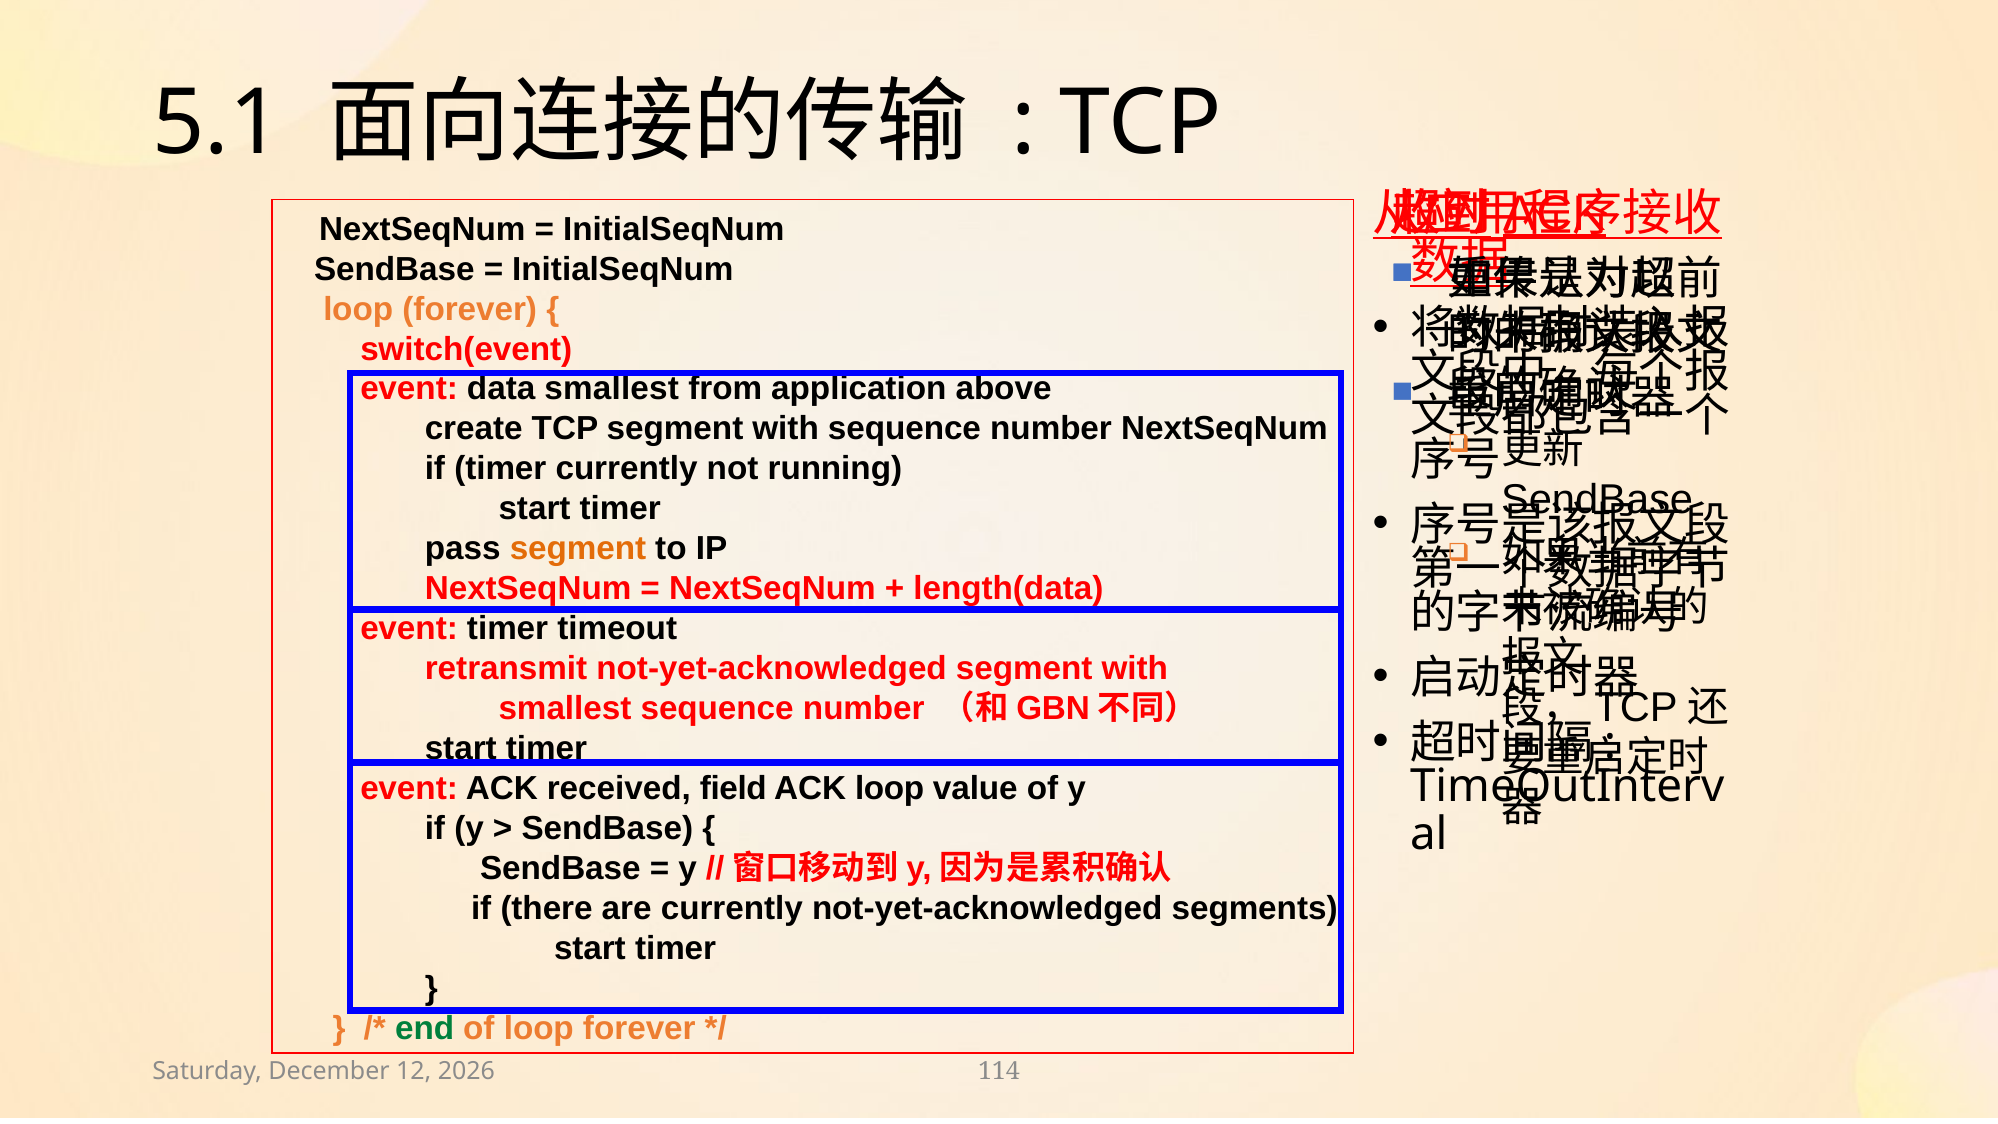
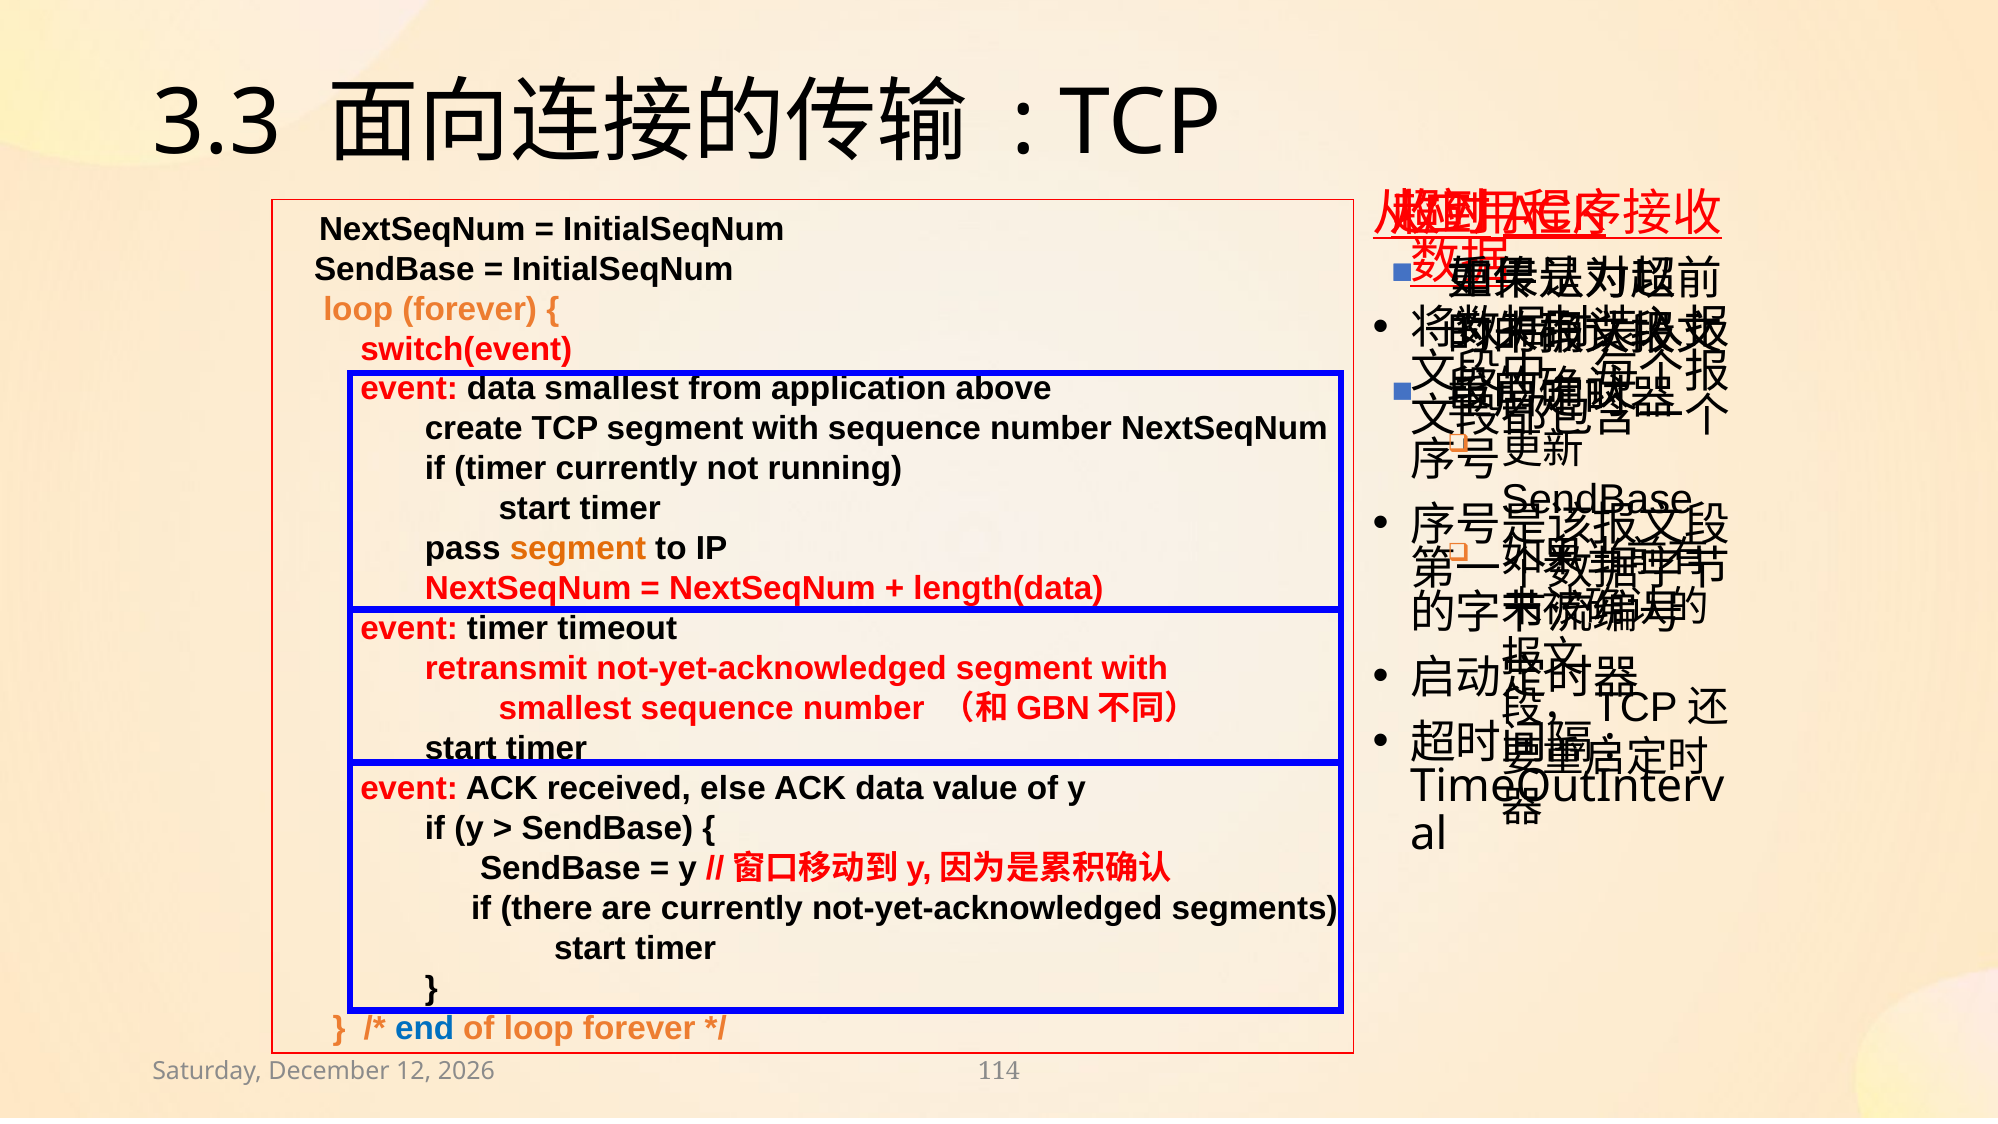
5.1: 5.1 -> 3.3 (217, 124)
field: field -> else (733, 788)
ACK loop: loop -> data (889, 788)
end colour: green -> blue (425, 1028)
